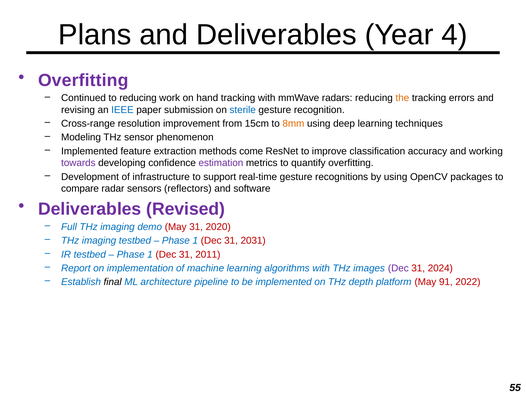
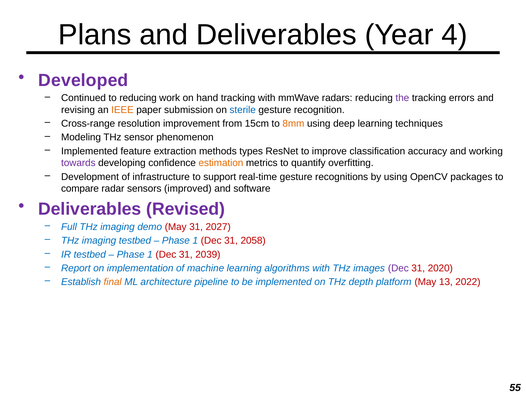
Overfitting: Overfitting -> Developed (83, 80)
the colour: orange -> purple (402, 98)
IEEE colour: blue -> orange (122, 110)
come: come -> types (251, 151)
estimation colour: purple -> orange (221, 163)
reflectors: reflectors -> improved (188, 188)
2020: 2020 -> 2027 (218, 227)
2031: 2031 -> 2058 (253, 240)
2011: 2011 -> 2039 (208, 254)
2024: 2024 -> 2020 (440, 268)
final colour: black -> orange (113, 282)
91: 91 -> 13 (446, 282)
